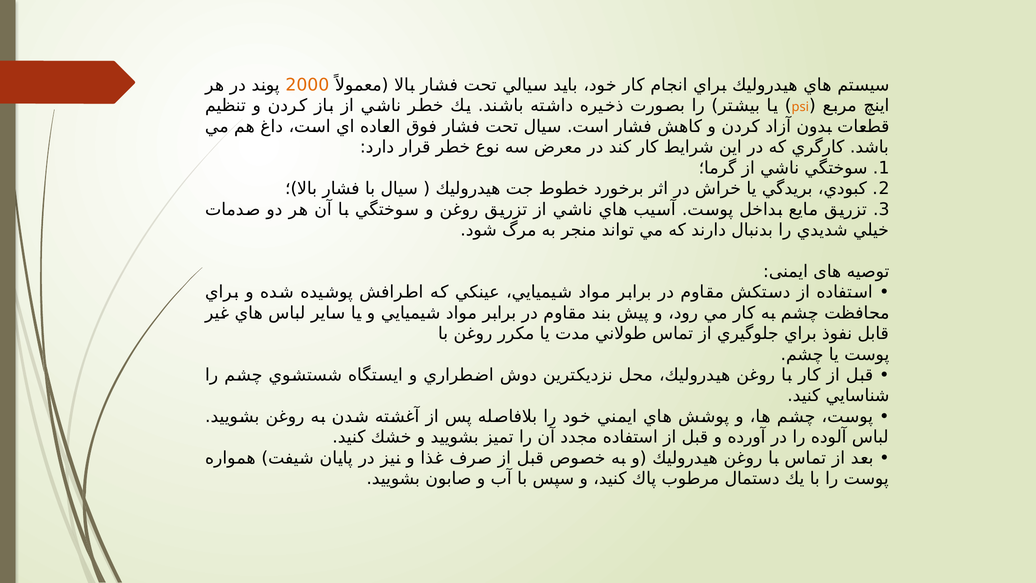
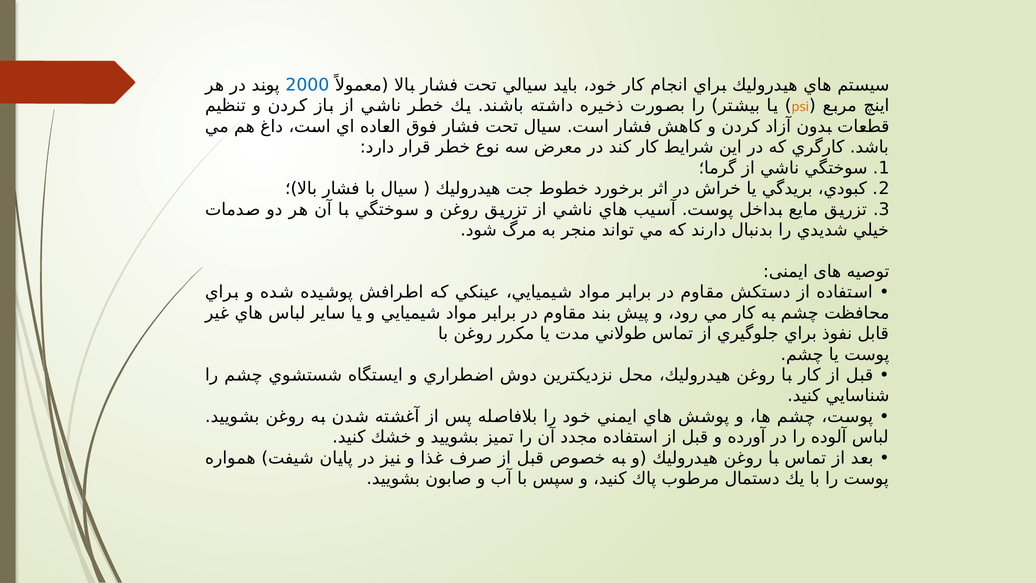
2000 colour: orange -> blue (307, 85)
